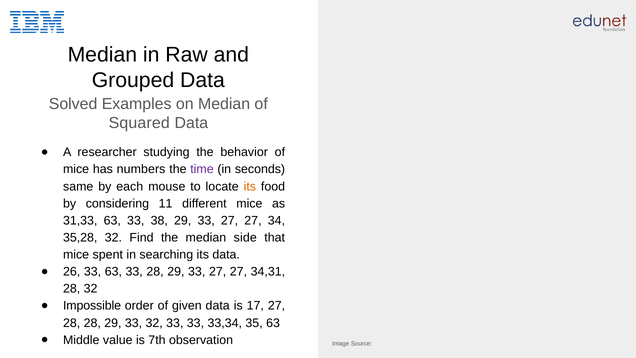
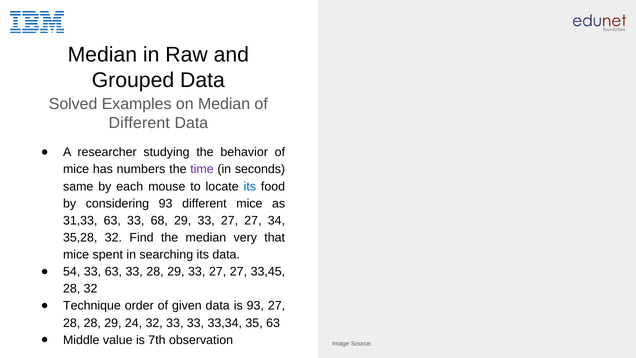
Squared: Squared -> Different (139, 123)
its colour: orange -> blue (250, 186)
considering 11: 11 -> 93 (166, 203)
38: 38 -> 68 (159, 220)
side: side -> very (245, 237)
26: 26 -> 54 (72, 272)
34,31: 34,31 -> 33,45 (268, 272)
Impossible: Impossible -> Technique (92, 306)
is 17: 17 -> 93 (255, 306)
28 28 29 33: 33 -> 24 (134, 323)
